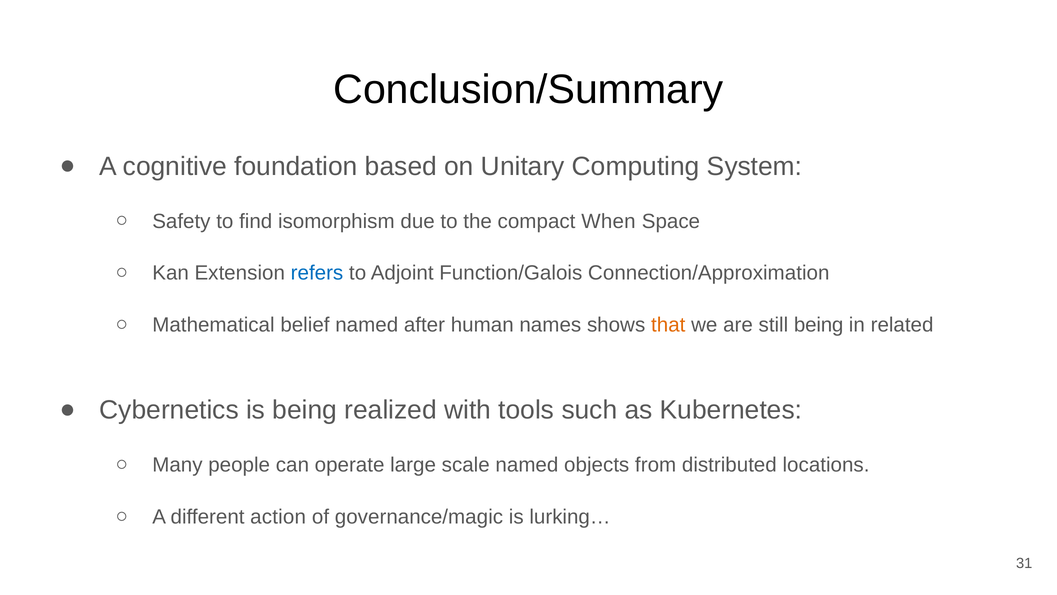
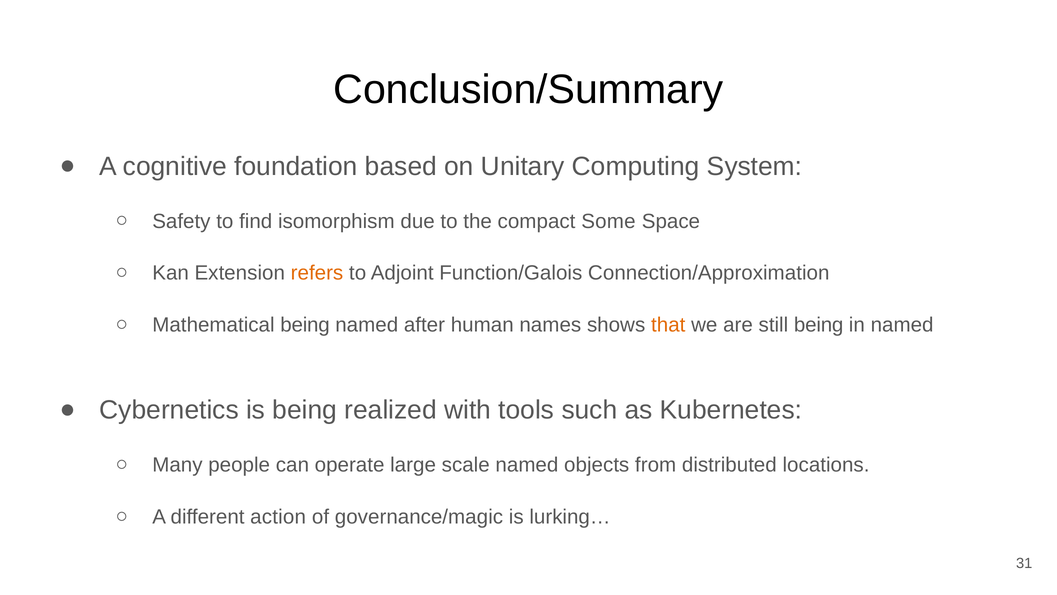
When: When -> Some (608, 221)
refers colour: blue -> orange (317, 273)
Mathematical belief: belief -> being (305, 325)
in related: related -> named (902, 325)
